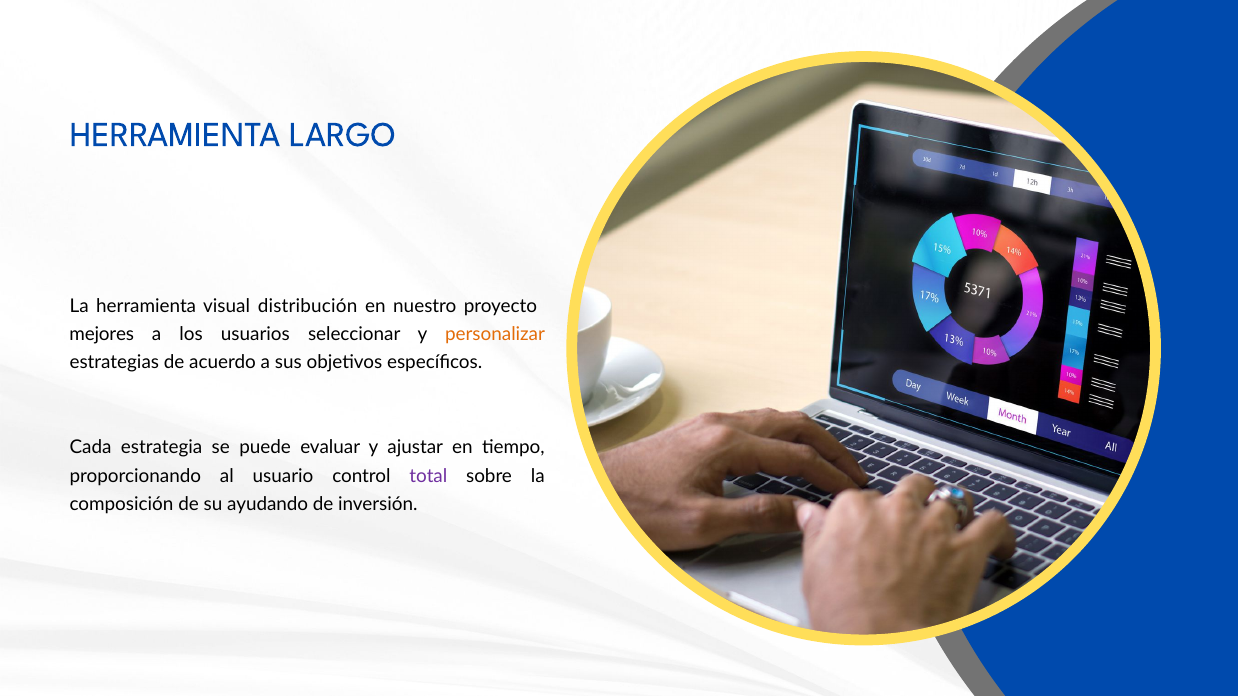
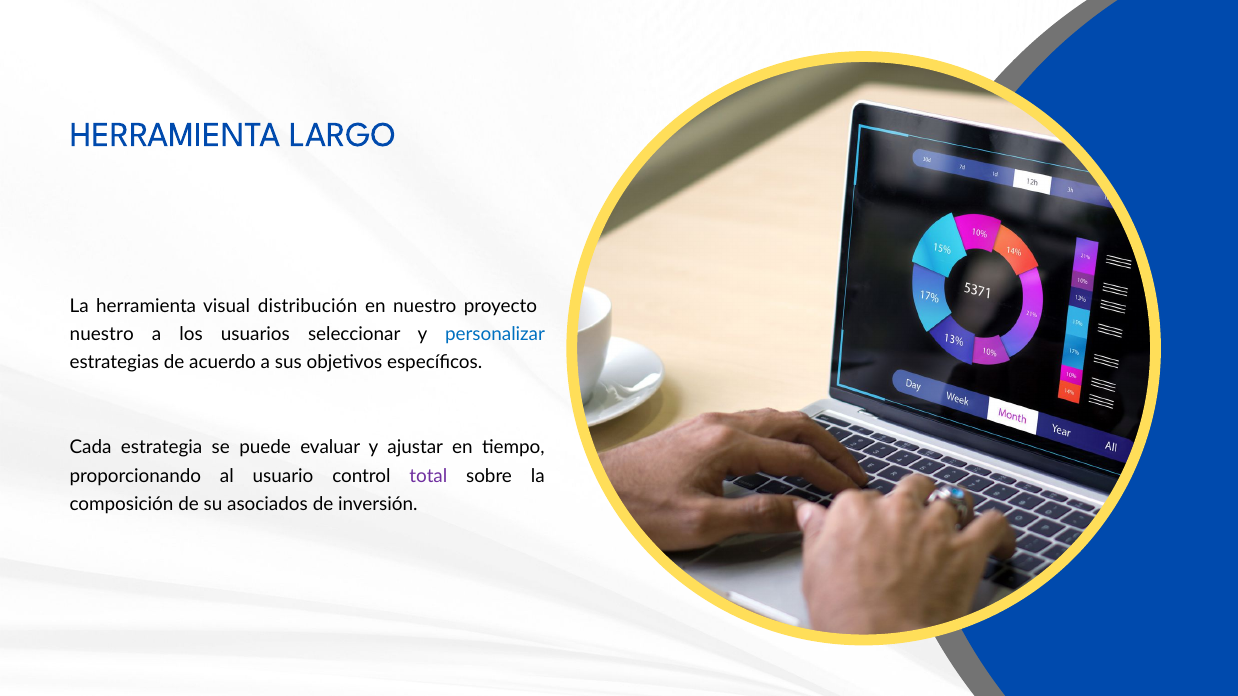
mejores: mejores -> nuestro (102, 334)
personalizar colour: orange -> blue (495, 334)
ayudando: ayudando -> asociados (268, 505)
